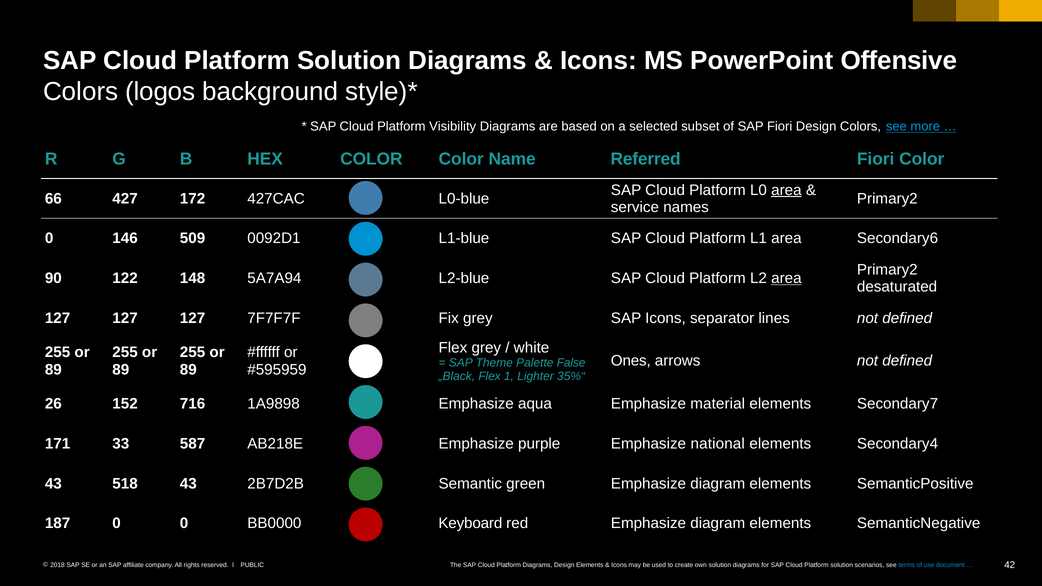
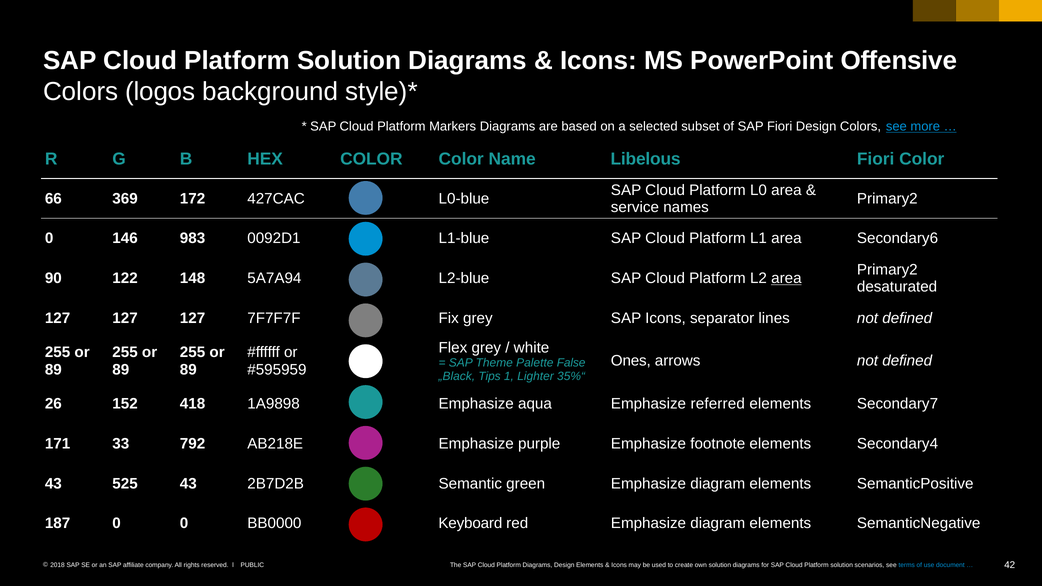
Visibility: Visibility -> Markers (453, 127)
Referred: Referred -> Libelous (646, 159)
area underline: present -> none (786, 190)
427: 427 -> 369 (125, 199)
509: 509 -> 983 (193, 238)
„Black Flex: Flex -> Tips (490, 376)
716: 716 -> 418 (193, 404)
material: material -> referred (718, 404)
587: 587 -> 792 (193, 444)
national: national -> footnote (718, 444)
518: 518 -> 525 (125, 484)
